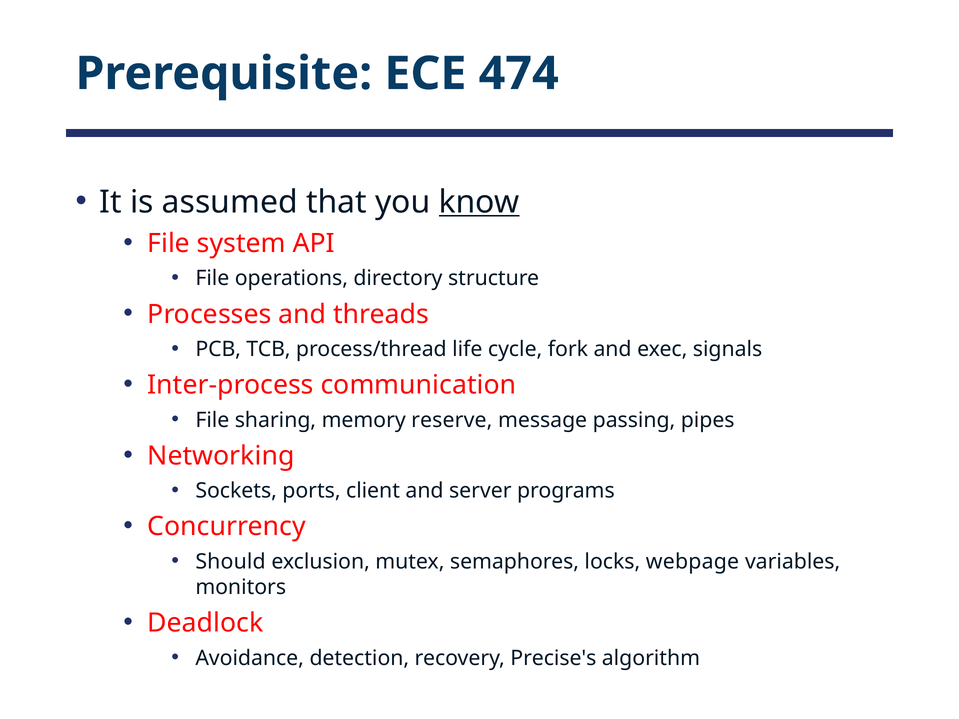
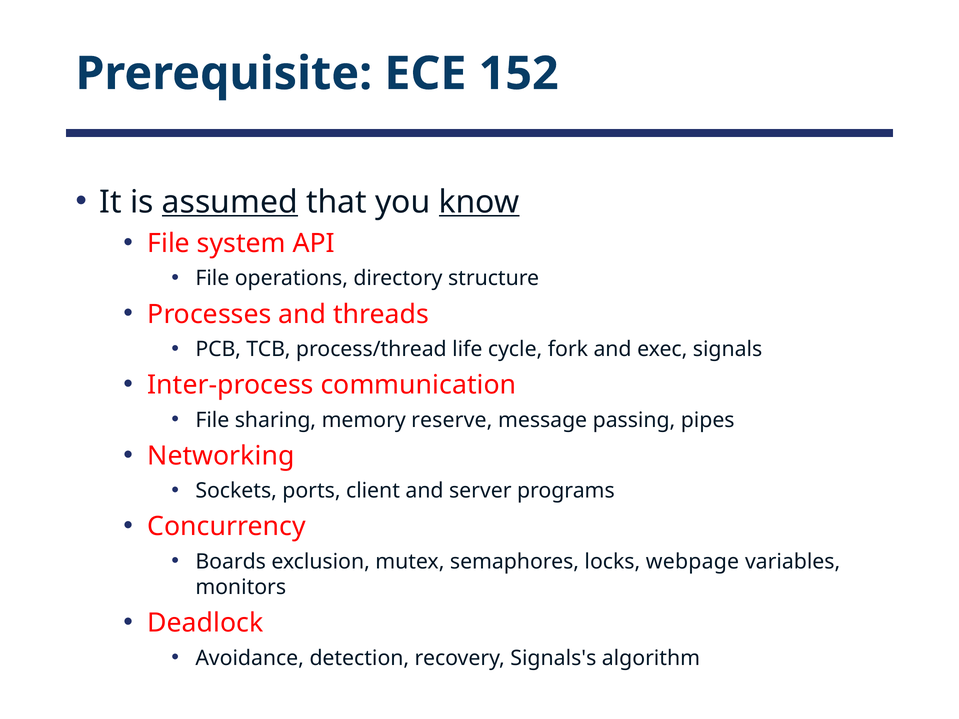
474: 474 -> 152 (519, 74)
assumed underline: none -> present (230, 202)
Should: Should -> Boards (231, 562)
Precise's: Precise's -> Signals's (553, 658)
